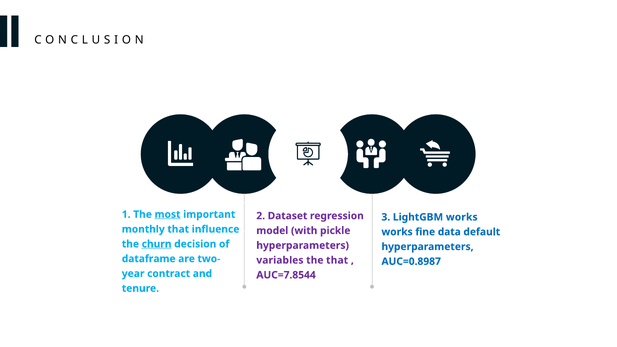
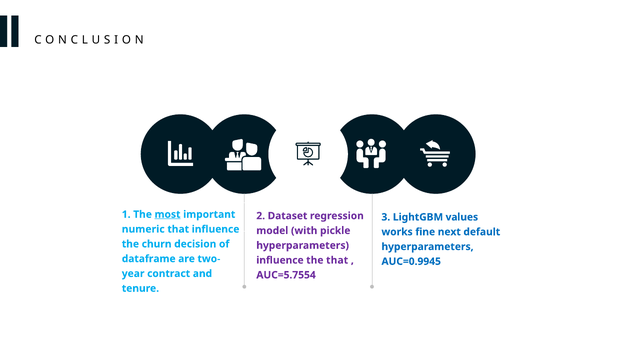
LightGBM works: works -> values (462, 217)
monthly: monthly -> numeric (143, 229)
data: data -> next (449, 232)
churn underline: present -> none (157, 244)
variables: variables -> influence (280, 260)
AUC=0.8987: AUC=0.8987 -> AUC=0.9945 (411, 262)
AUC=7.8544: AUC=7.8544 -> AUC=5.7554 (286, 275)
